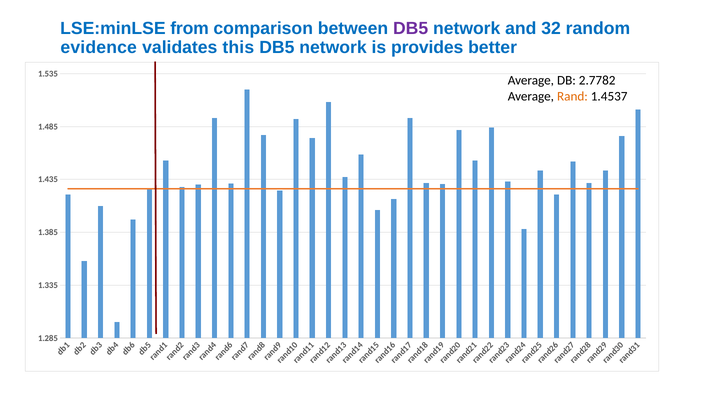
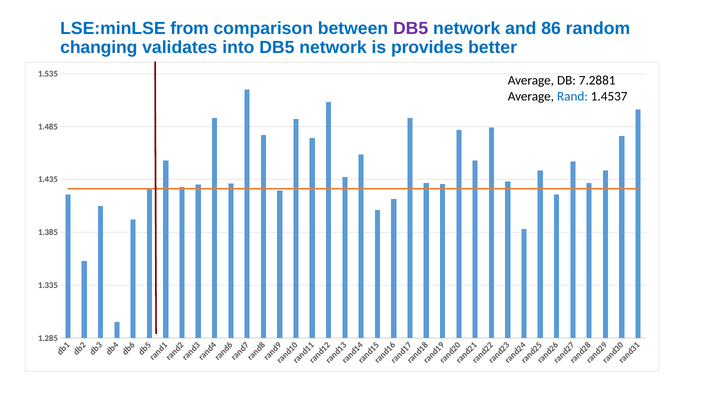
32: 32 -> 86 (551, 29)
evidence: evidence -> changing (99, 48)
this: this -> into (238, 48)
2.7782: 2.7782 -> 7.2881 (597, 81)
Rand colour: orange -> blue (572, 96)
